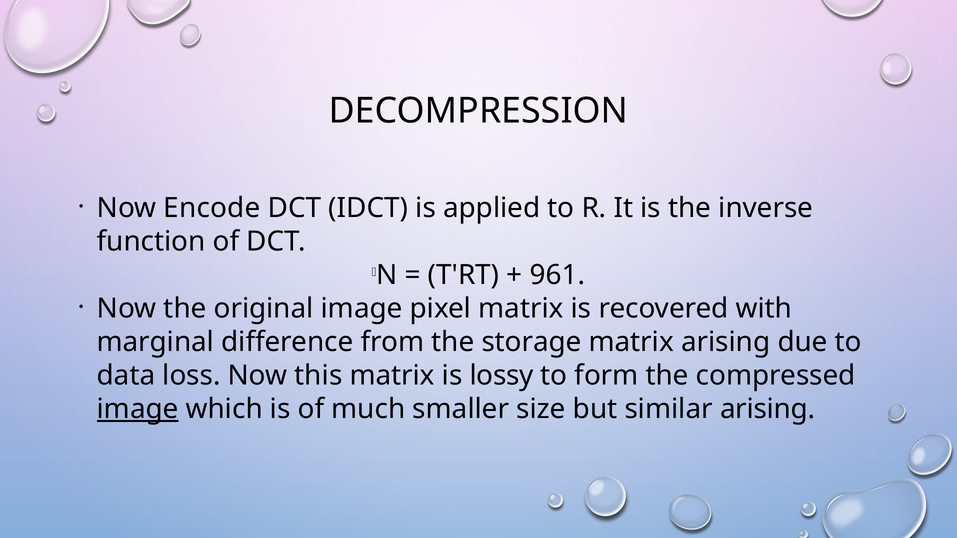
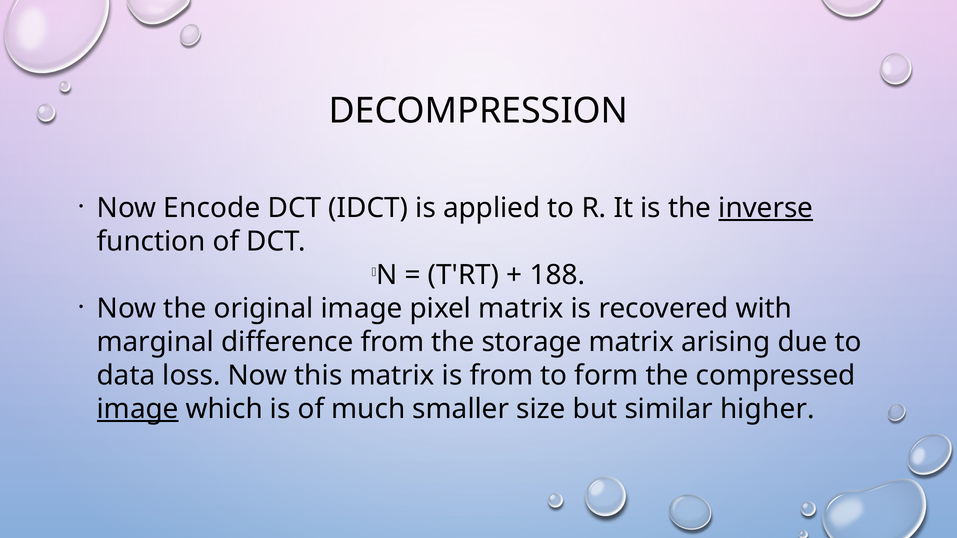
inverse underline: none -> present (766, 208)
961: 961 -> 188 (557, 275)
is lossy: lossy -> from (501, 376)
similar arising: arising -> higher (767, 409)
